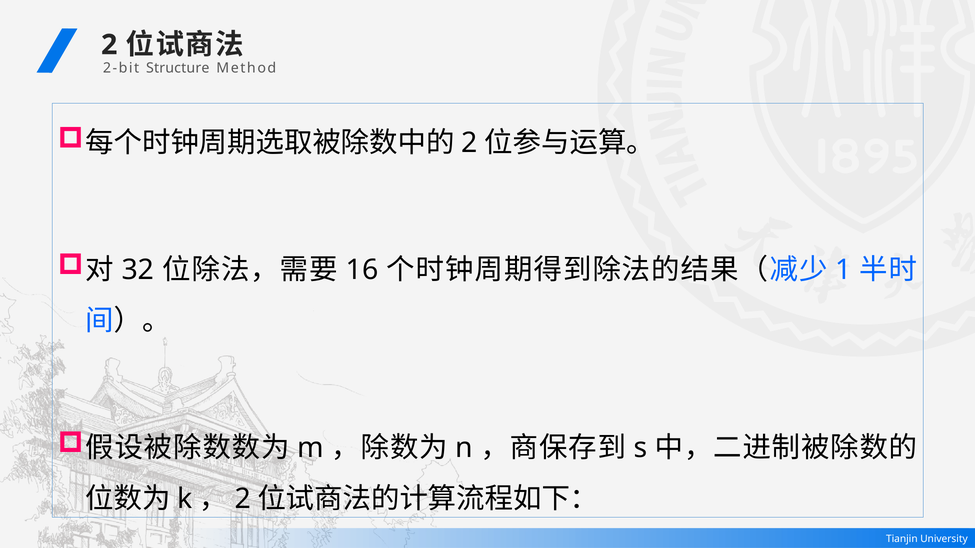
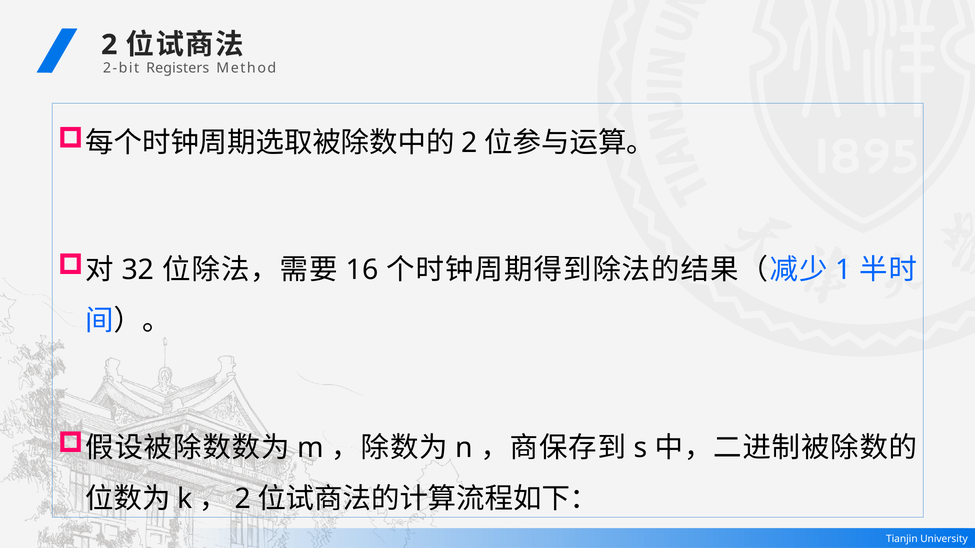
Structure: Structure -> Registers (178, 68)
